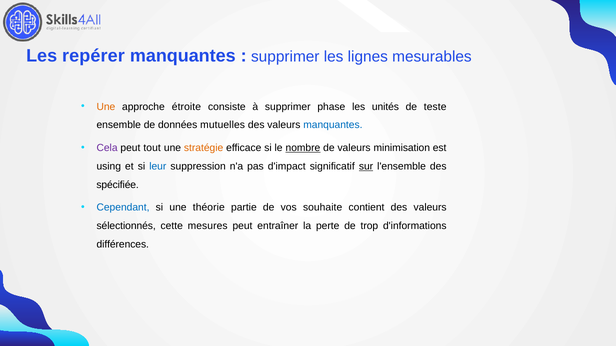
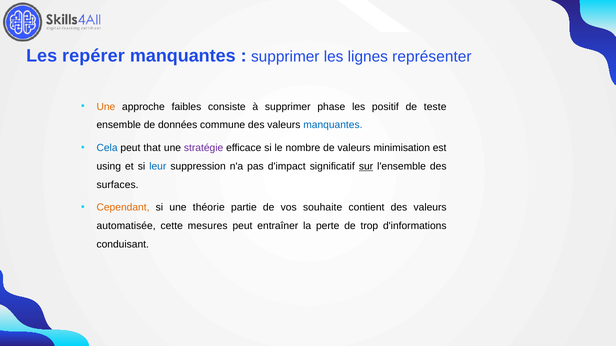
mesurables: mesurables -> représenter (432, 57)
étroite: étroite -> faibles (186, 107)
unités: unités -> positif (385, 107)
mutuelles: mutuelles -> commune (223, 125)
Cela colour: purple -> blue (107, 148)
tout: tout -> that (152, 148)
stratégie colour: orange -> purple (204, 148)
nombre underline: present -> none (303, 148)
spécifiée: spécifiée -> surfaces (118, 185)
Cependant colour: blue -> orange (123, 208)
sélectionnés: sélectionnés -> automatisée (126, 226)
différences: différences -> conduisant (123, 245)
